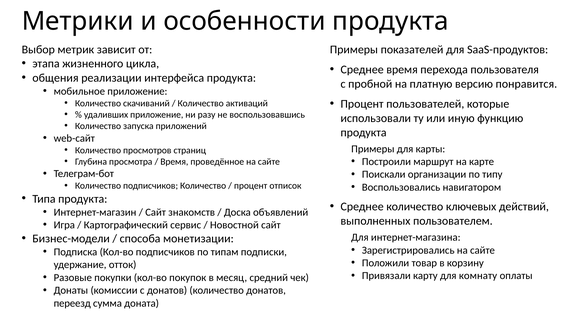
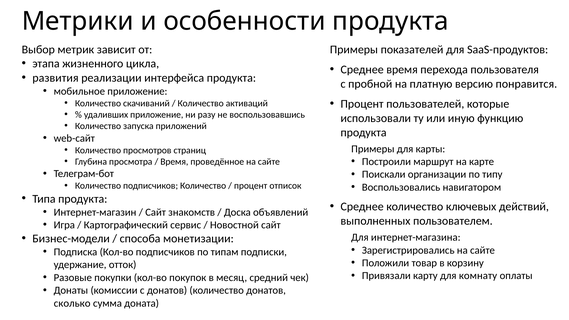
общения: общения -> развития (55, 78)
переезд: переезд -> сколько (72, 303)
